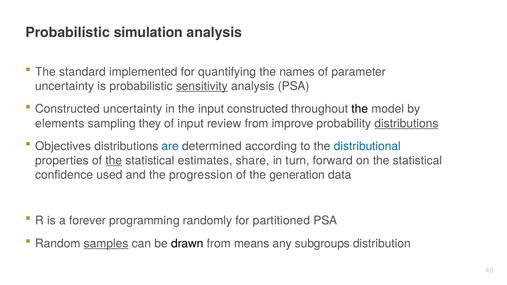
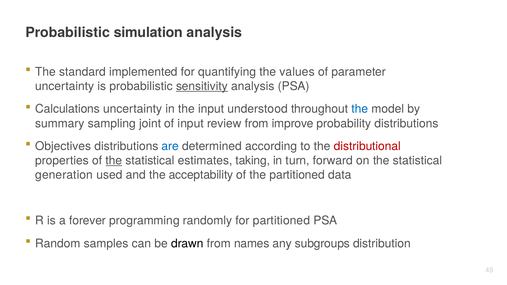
names: names -> values (297, 72)
Constructed: Constructed -> Calculations (68, 109)
input constructed: constructed -> understood (258, 109)
the colour: black -> blue (360, 109)
elements: elements -> summary (60, 123)
they: they -> joint (150, 123)
distributions underline: present -> none (406, 123)
distributional colour: blue -> red (367, 146)
share: share -> taking (253, 161)
confidence: confidence -> generation (64, 175)
progression: progression -> acceptability (201, 175)
the generation: generation -> partitioned (297, 175)
samples underline: present -> none (106, 244)
means: means -> names (252, 244)
